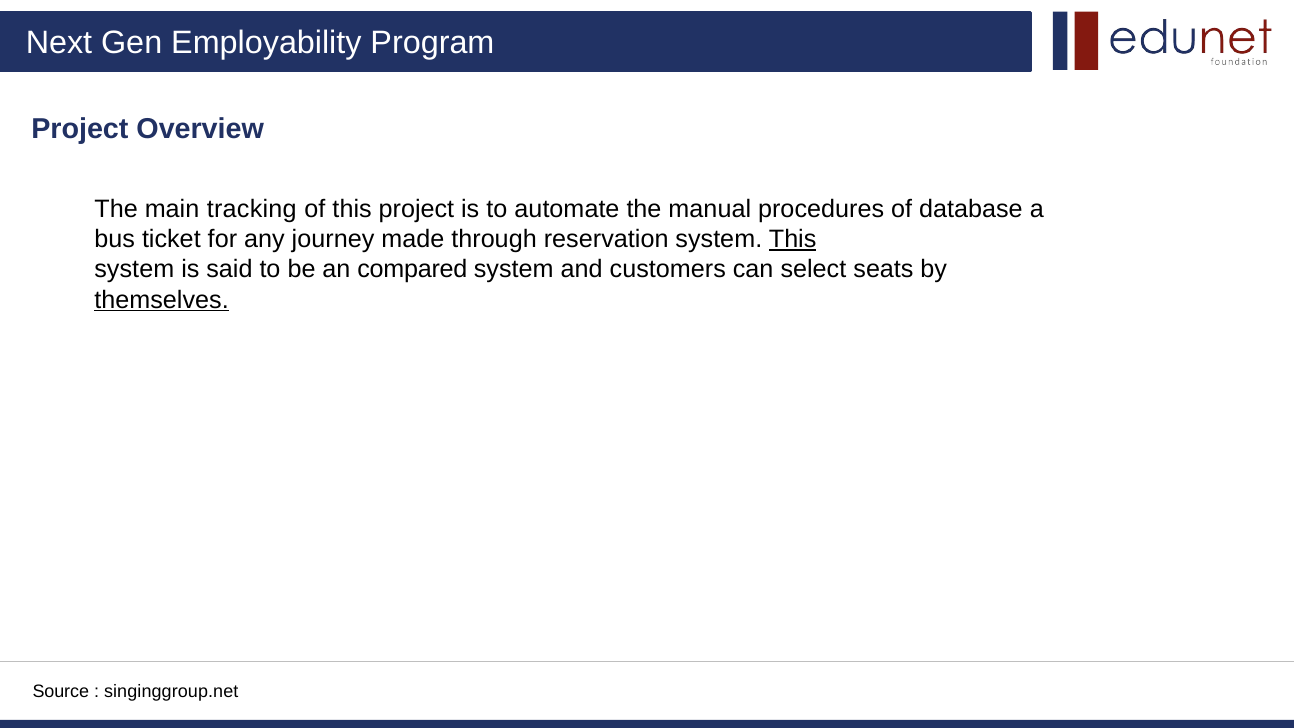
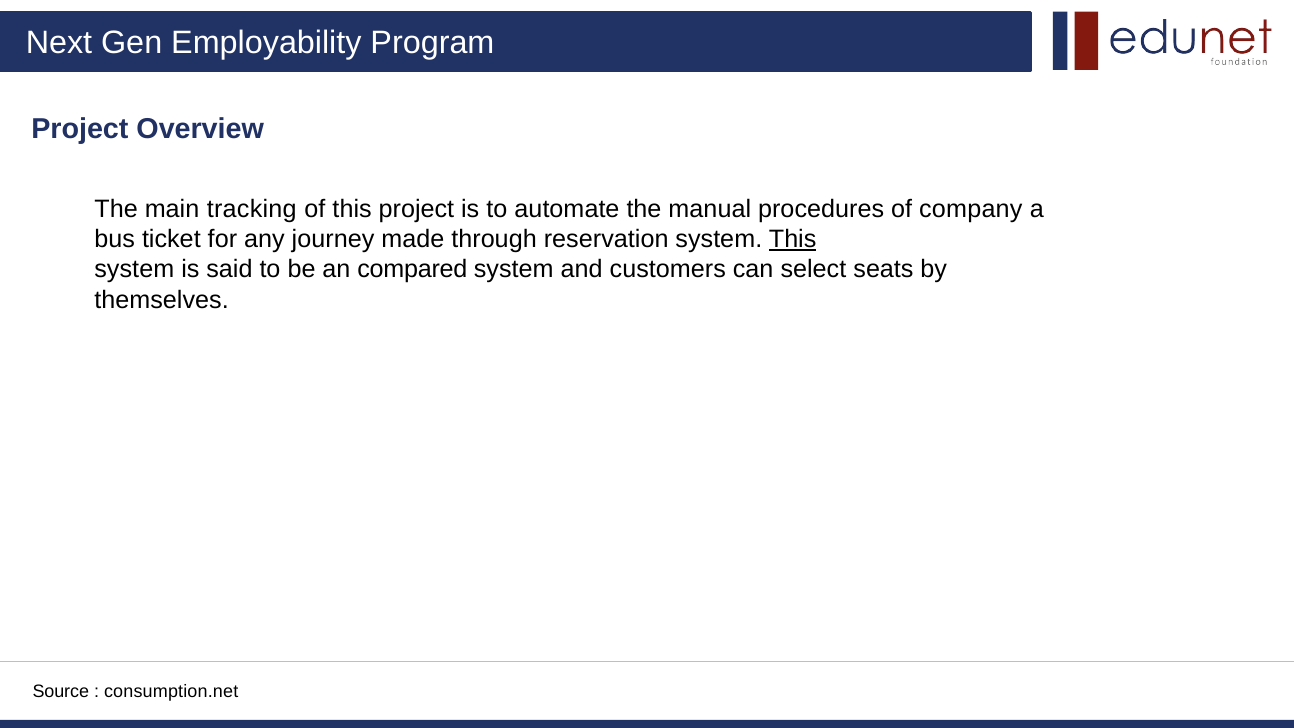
database: database -> company (971, 209)
themselves underline: present -> none (162, 300)
singinggroup.net: singinggroup.net -> consumption.net (171, 692)
